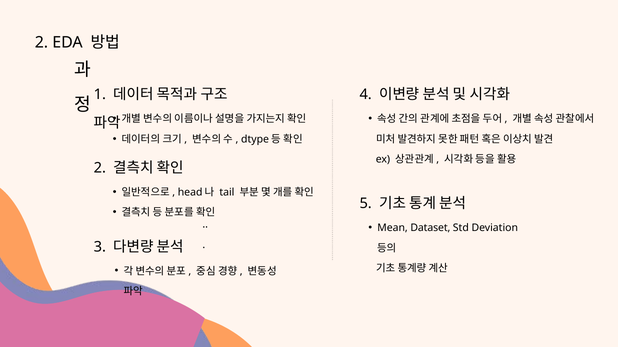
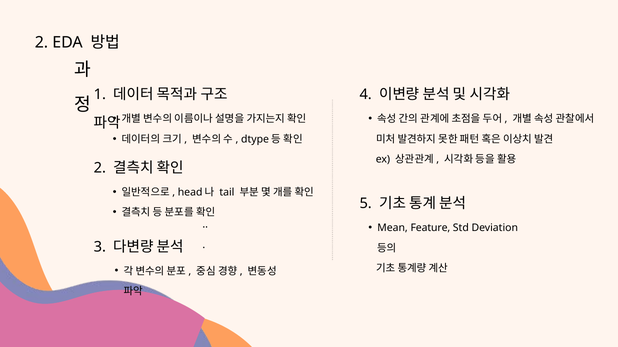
Dataset: Dataset -> Feature (430, 228)
